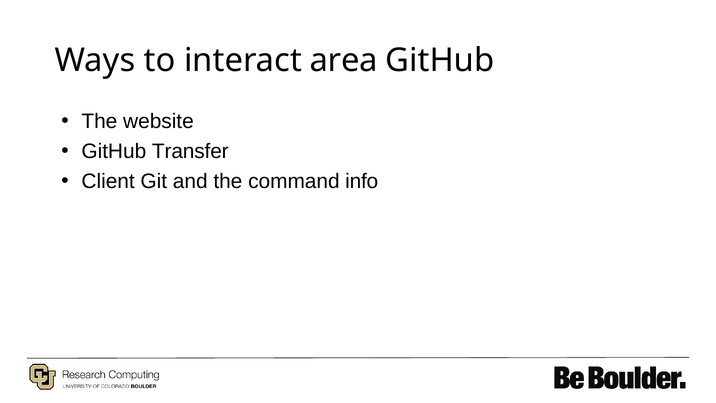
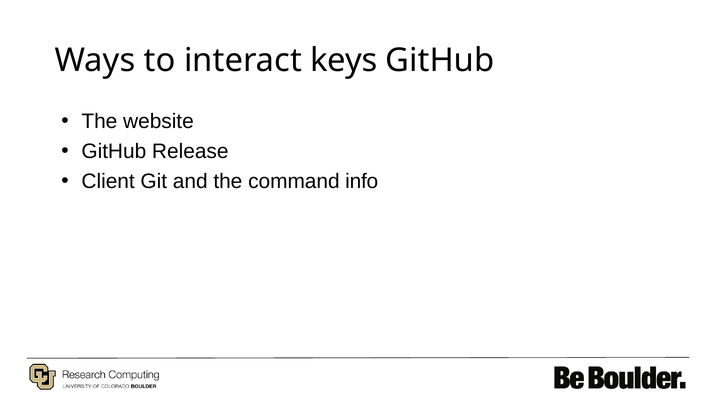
area: area -> keys (344, 60)
Transfer: Transfer -> Release (190, 151)
